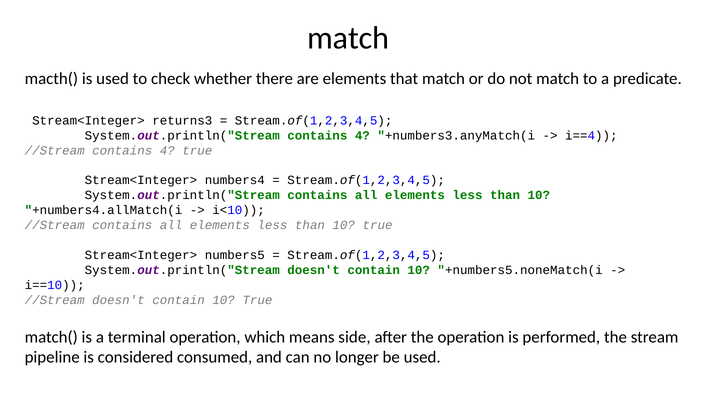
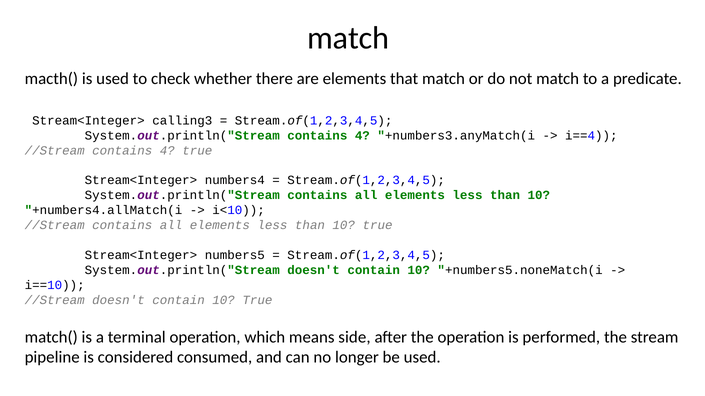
returns3: returns3 -> calling3 (182, 121)
